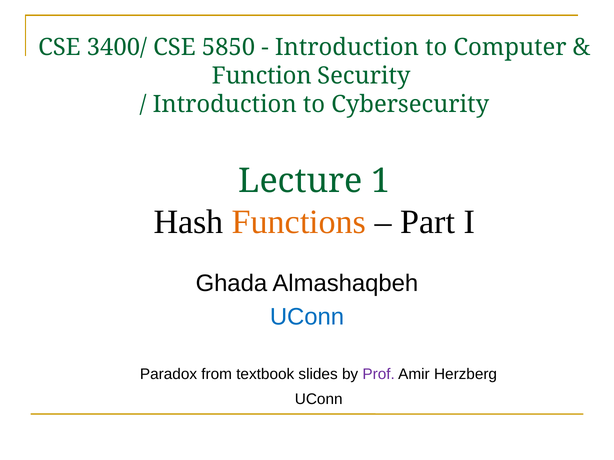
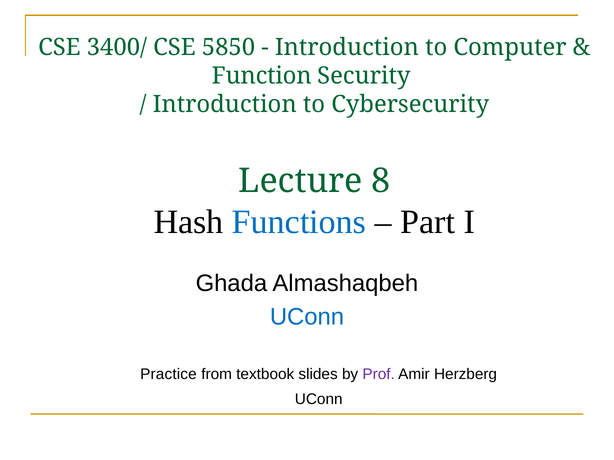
1: 1 -> 8 (381, 181)
Functions colour: orange -> blue (299, 222)
Paradox: Paradox -> Practice (168, 375)
